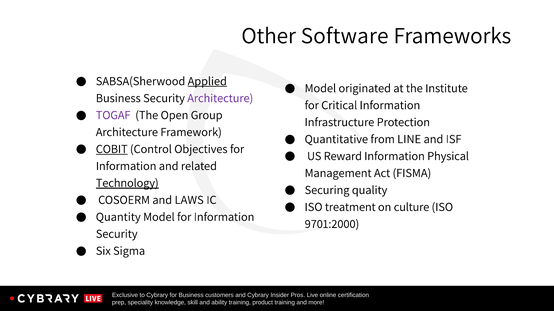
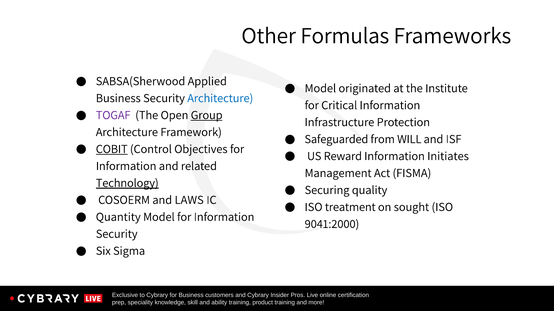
Software: Software -> Formulas (345, 36)
Applied underline: present -> none (207, 81)
Architecture colour: purple -> blue (220, 98)
Group underline: none -> present (207, 115)
Quantitative: Quantitative -> Safeguarded (336, 139)
LINE: LINE -> WILL (409, 139)
Physical: Physical -> Initiates (448, 156)
culture: culture -> sought (411, 207)
9701:2000: 9701:2000 -> 9041:2000 (332, 224)
